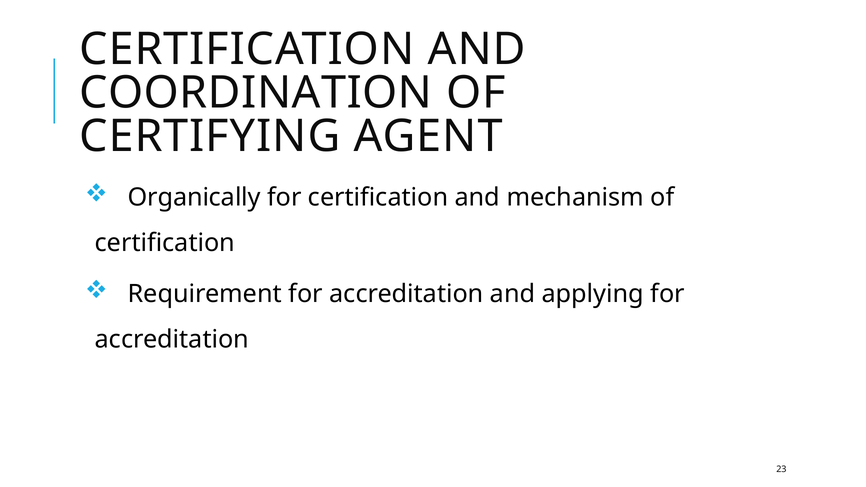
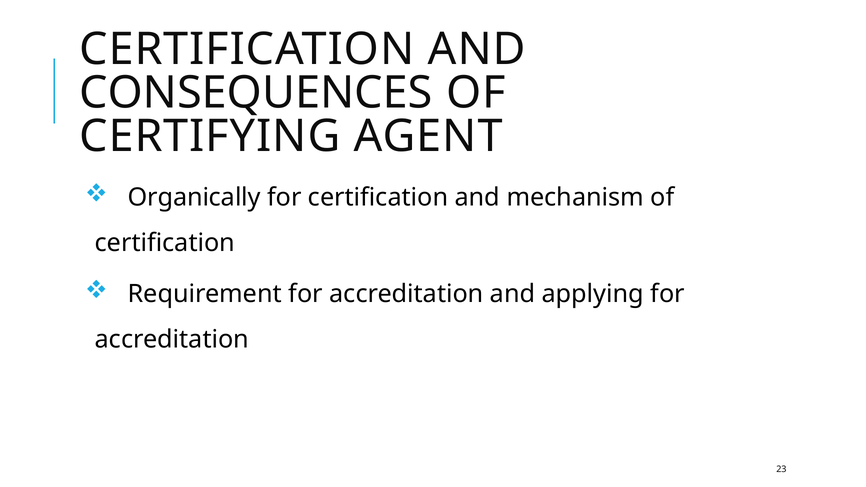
COORDINATION: COORDINATION -> CONSEQUENCES (256, 93)
